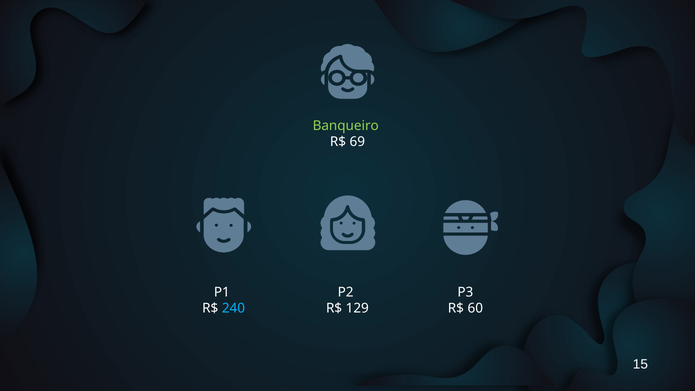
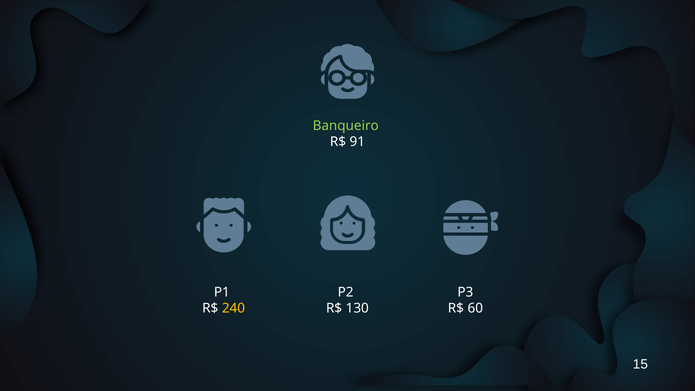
69: 69 -> 91 (357, 142)
240 colour: light blue -> yellow (233, 308)
129: 129 -> 130 (357, 308)
